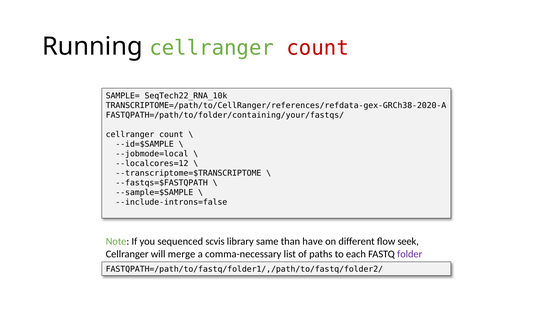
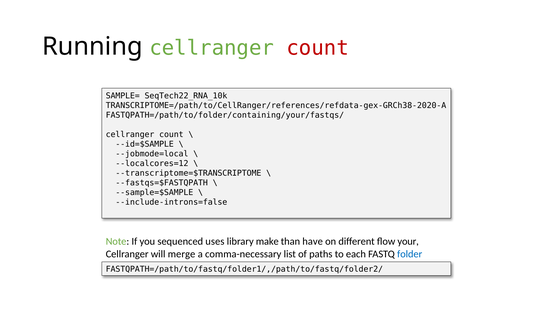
scvis: scvis -> uses (215, 242)
same: same -> make (267, 242)
seek: seek -> your (408, 242)
folder colour: purple -> blue (410, 254)
